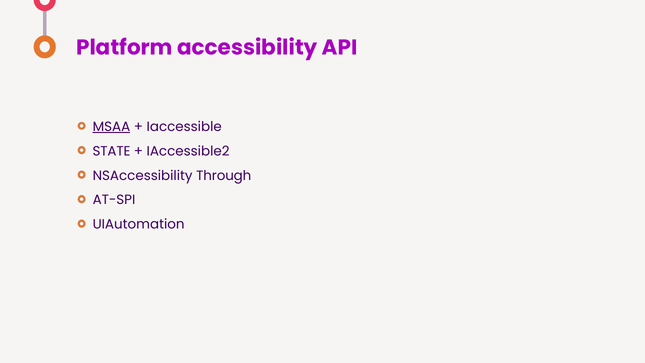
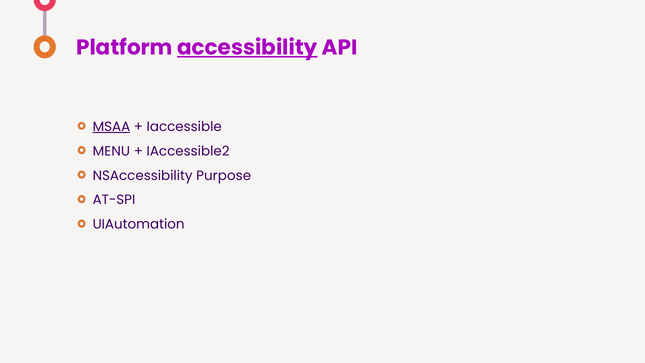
accessibility underline: none -> present (247, 48)
STATE: STATE -> MENU (111, 151)
Through: Through -> Purpose (224, 175)
